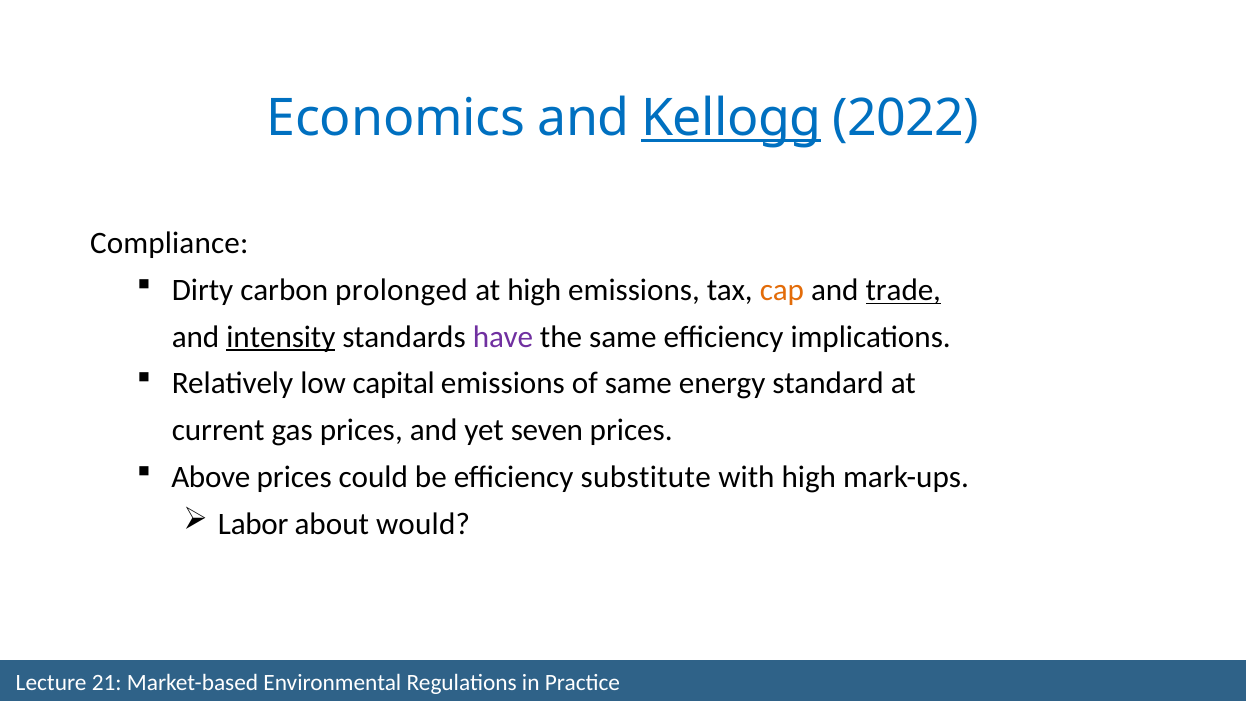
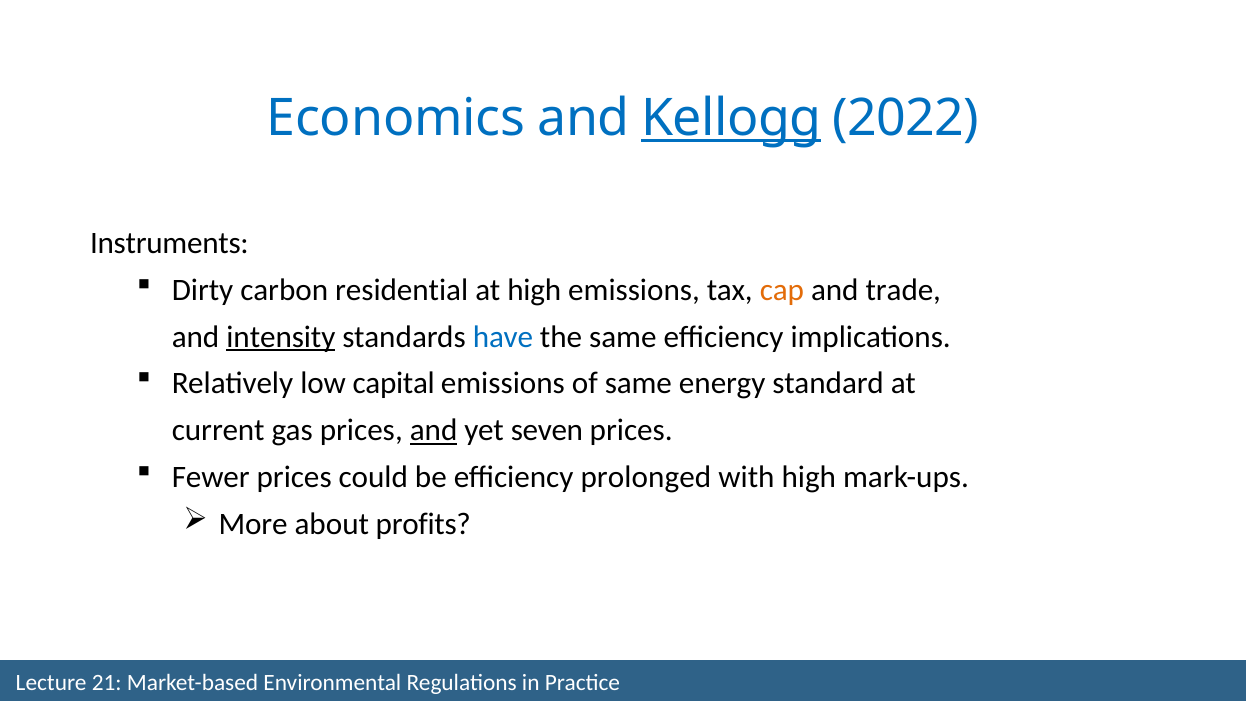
Compliance: Compliance -> Instruments (169, 243)
prolonged: prolonged -> residential (402, 290)
trade underline: present -> none (903, 290)
have colour: purple -> blue (503, 337)
and underline: none -> present (434, 430)
Above: Above -> Fewer (211, 477)
substitute: substitute -> prolonged (646, 477)
Labor: Labor -> More (253, 524)
would: would -> profits (423, 524)
